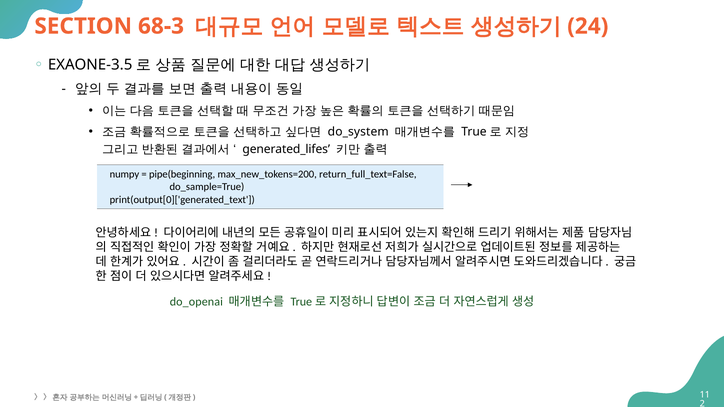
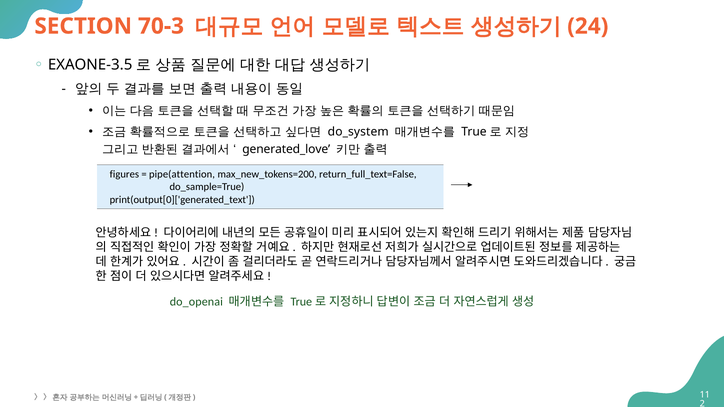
68-3: 68-3 -> 70-3 (161, 26)
generated_lifes: generated_lifes -> generated_love (286, 149)
numpy: numpy -> figures (124, 174)
pipe(beginning: pipe(beginning -> pipe(attention (182, 174)
